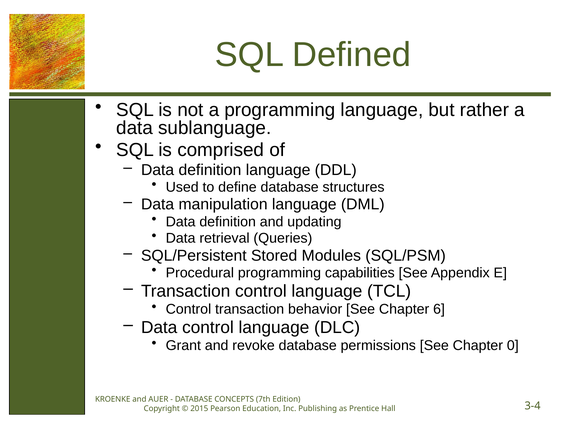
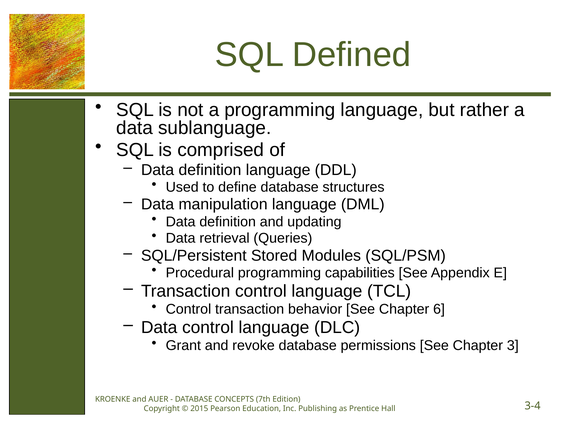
0: 0 -> 3 (513, 345)
